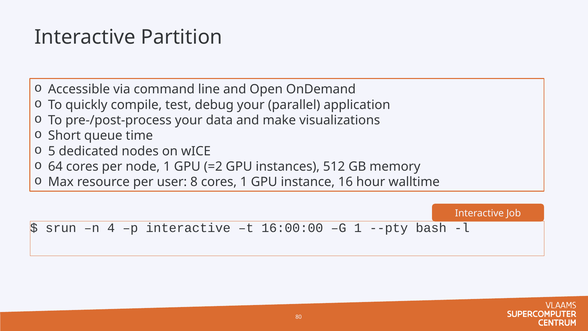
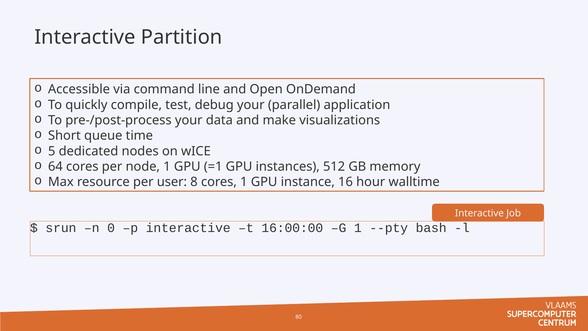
=2: =2 -> =1 (213, 167)
4: 4 -> 0 (111, 228)
